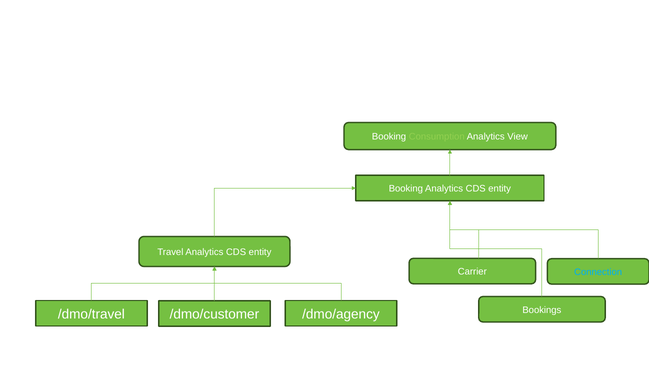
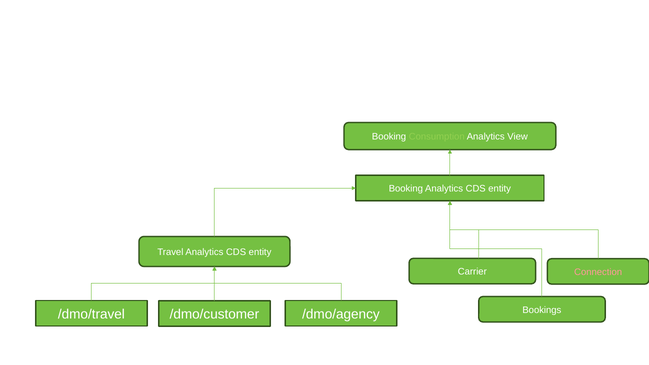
Connection colour: light blue -> pink (598, 272)
